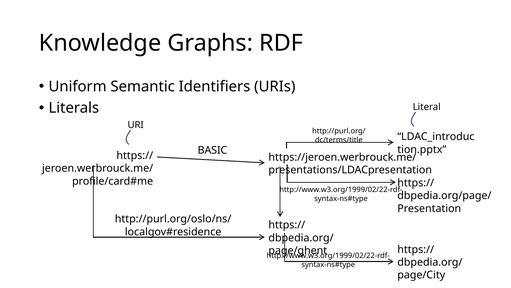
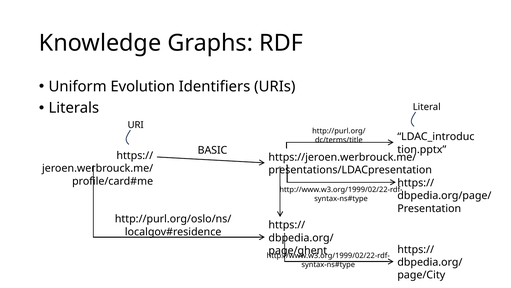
Semantic: Semantic -> Evolution (143, 86)
